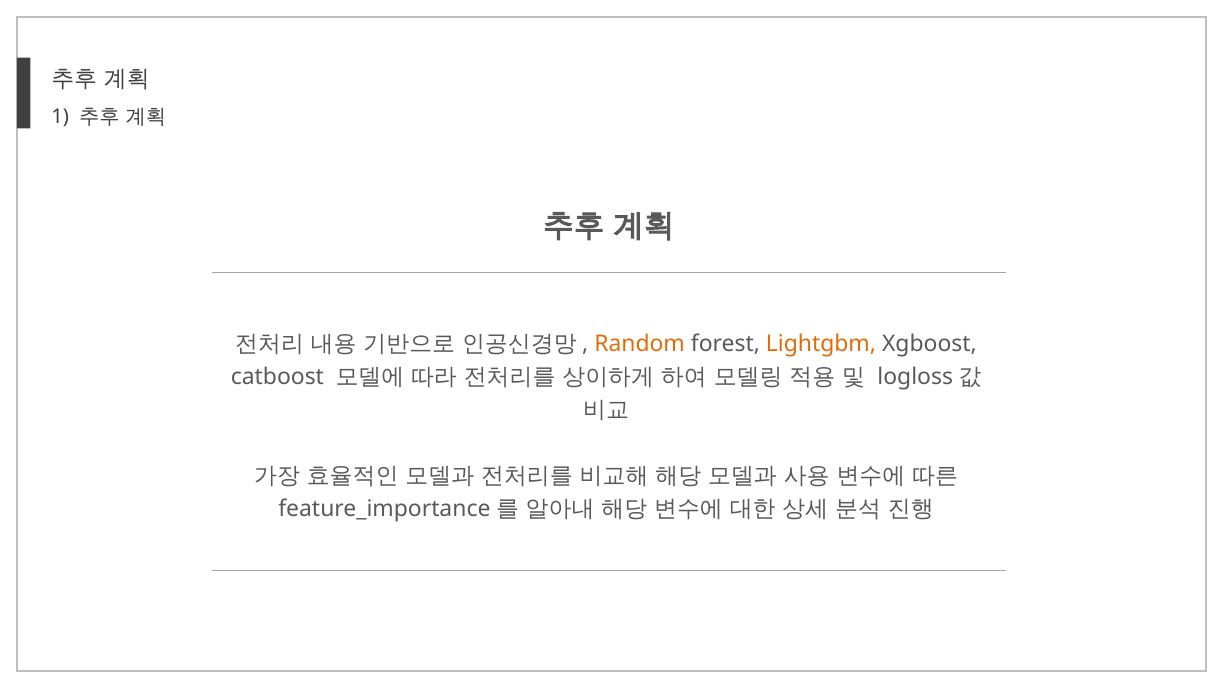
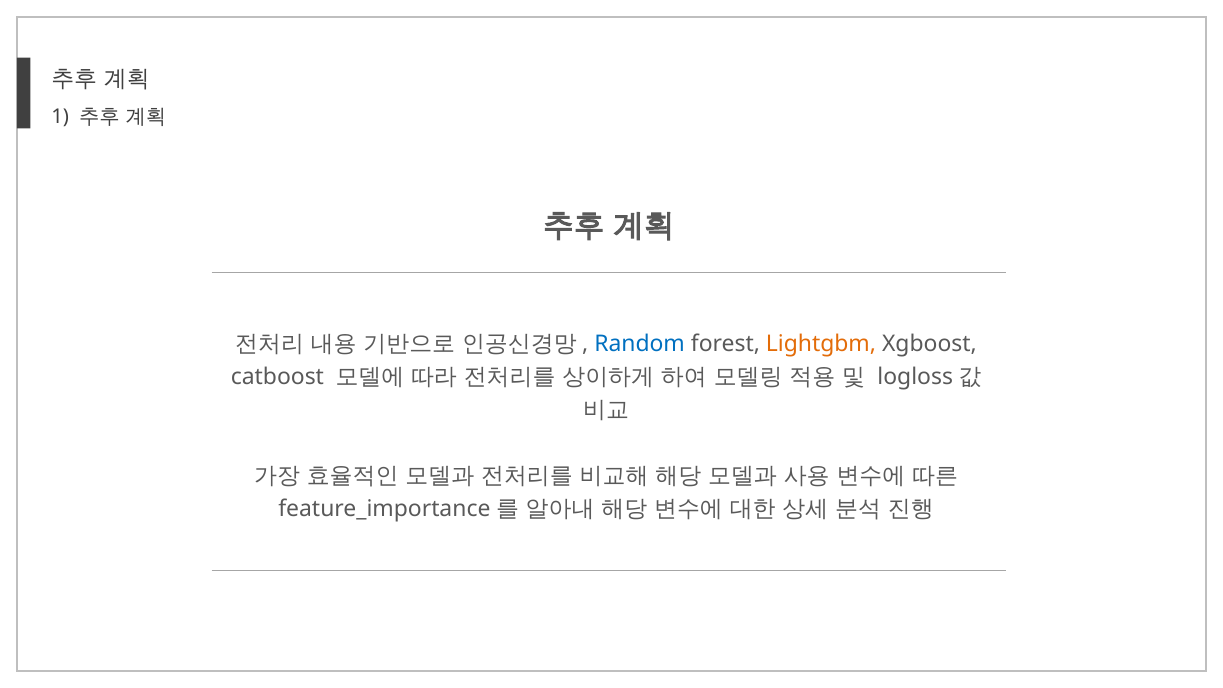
Random colour: orange -> blue (640, 343)
